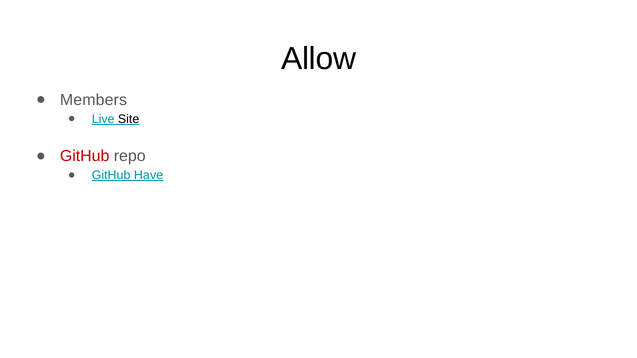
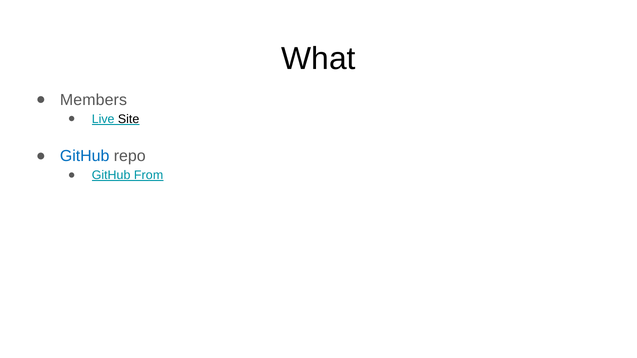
Allow: Allow -> What (318, 59)
GitHub colour: red -> blue (85, 156)
Have: Have -> From (149, 175)
